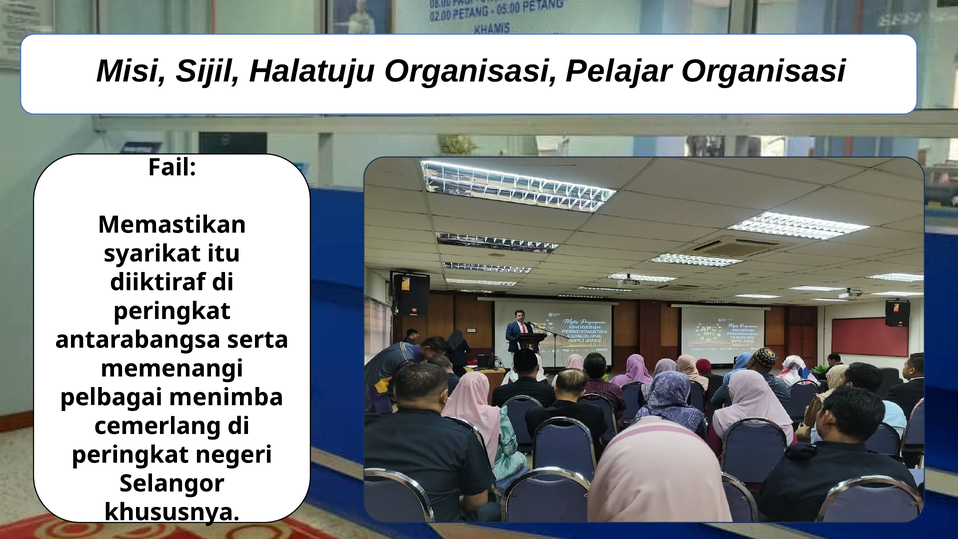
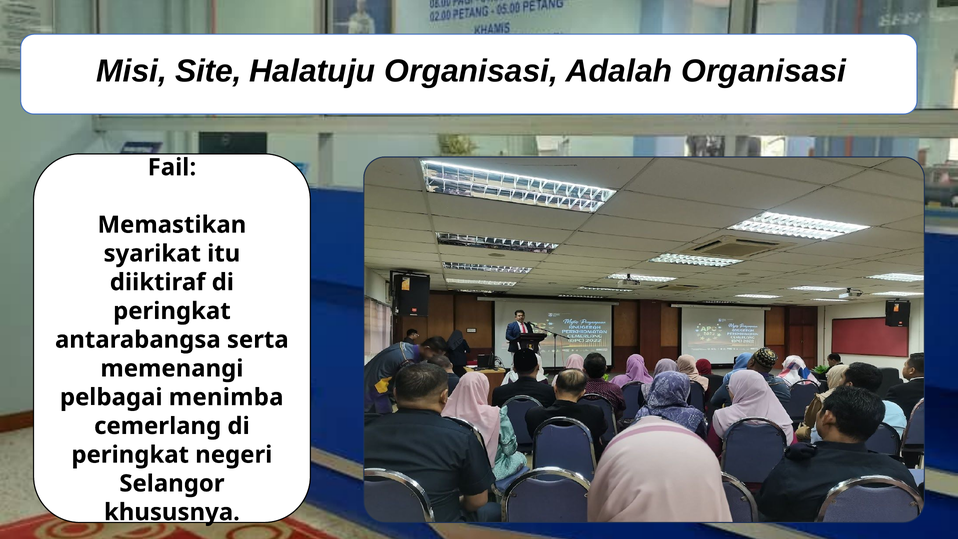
Sijil: Sijil -> Site (208, 71)
Pelajar: Pelajar -> Adalah (619, 71)
